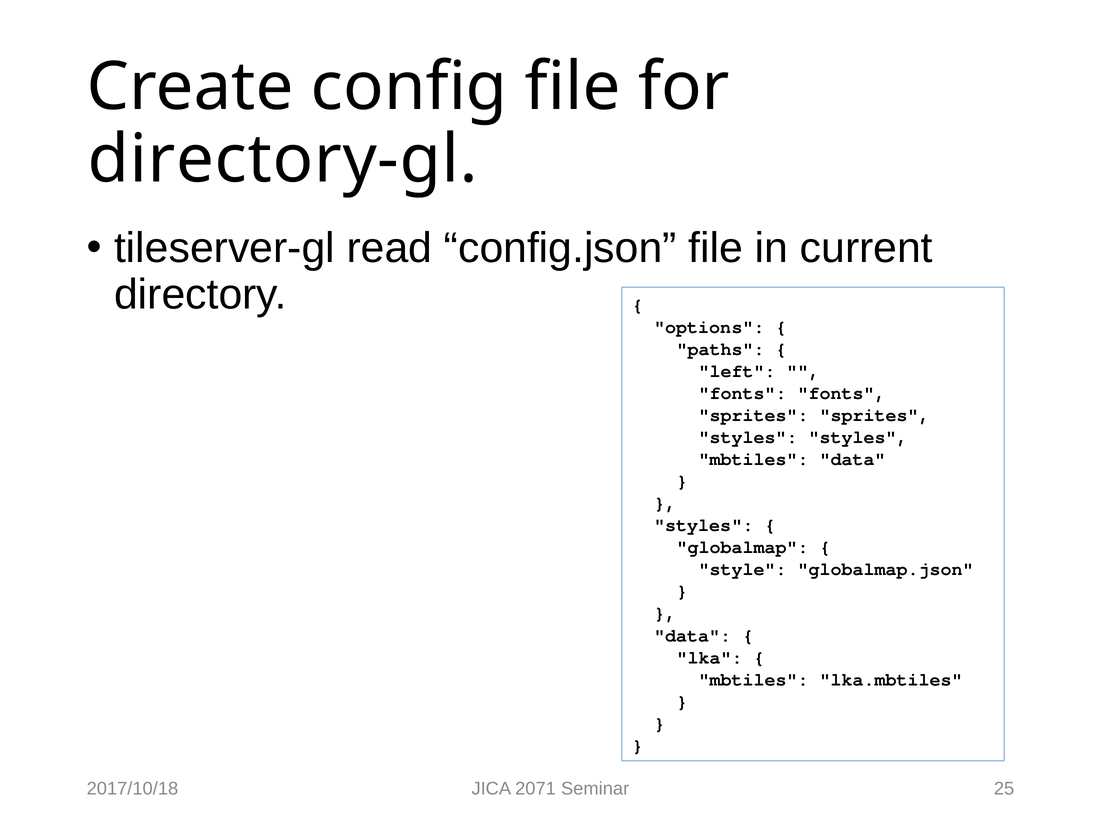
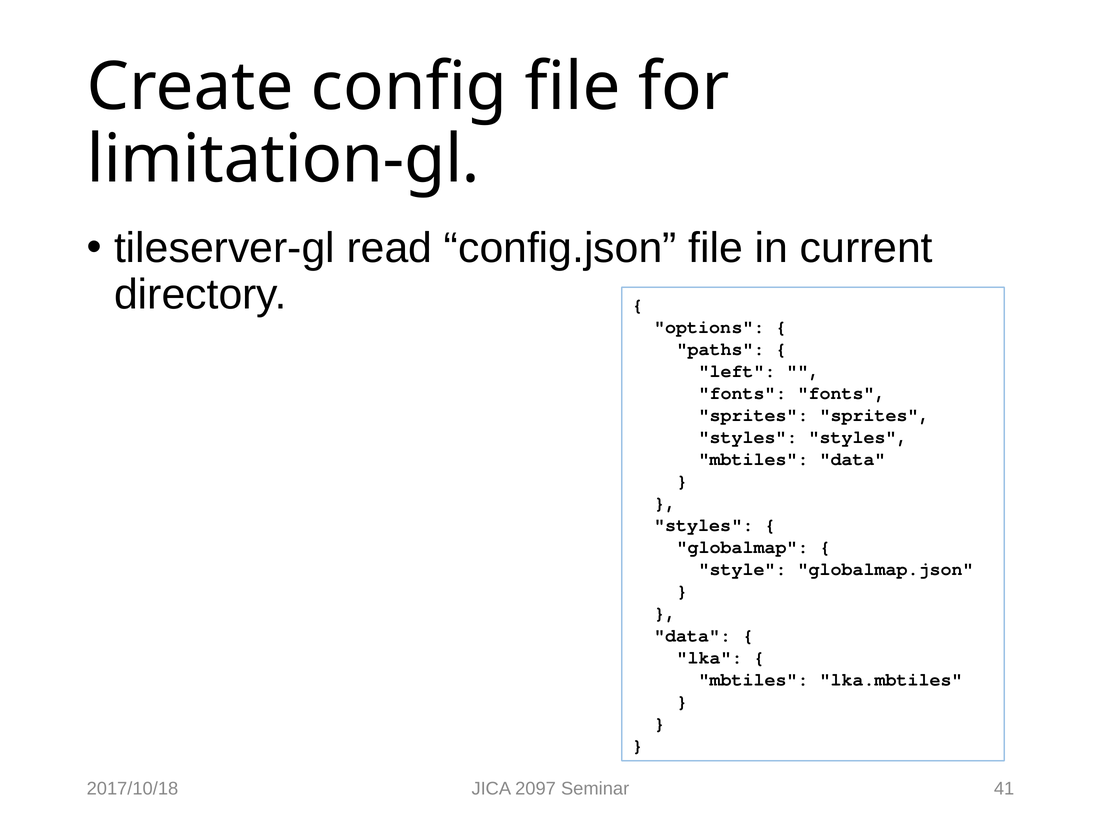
directory-gl: directory-gl -> limitation-gl (283, 160)
2071: 2071 -> 2097 (536, 789)
25: 25 -> 41 (1004, 789)
